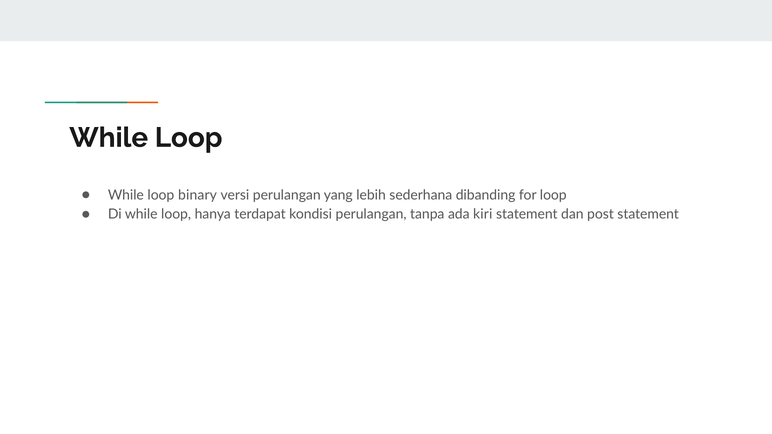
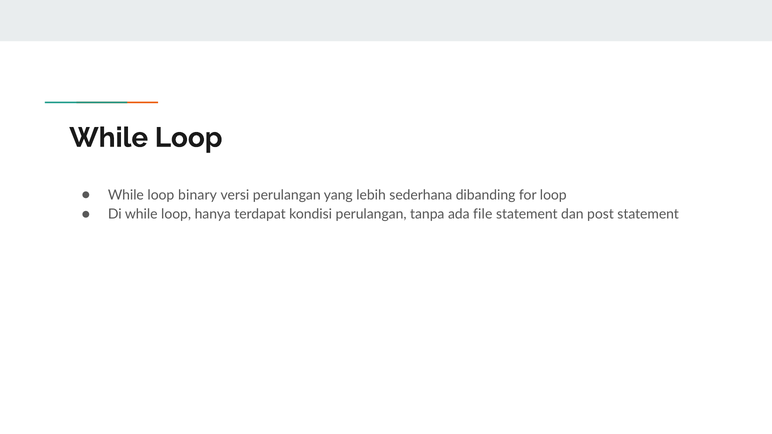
kiri: kiri -> file (483, 214)
